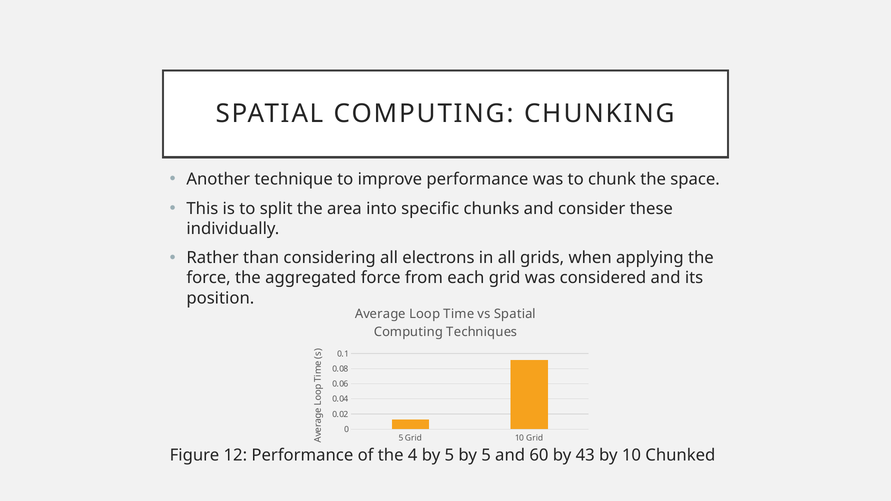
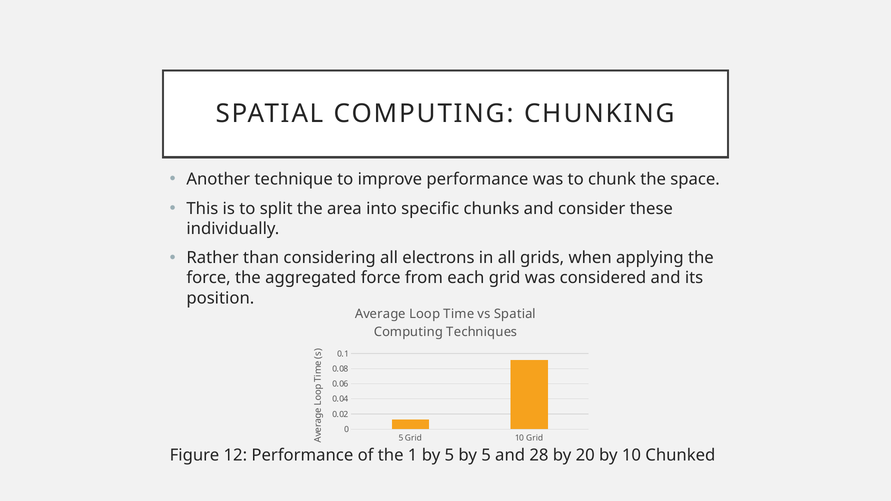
4: 4 -> 1 (413, 456)
60: 60 -> 28 (539, 456)
43: 43 -> 20 (585, 456)
